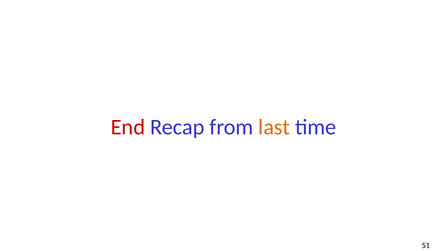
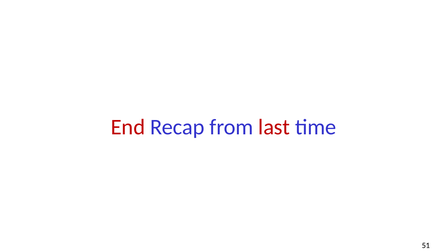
last colour: orange -> red (274, 127)
